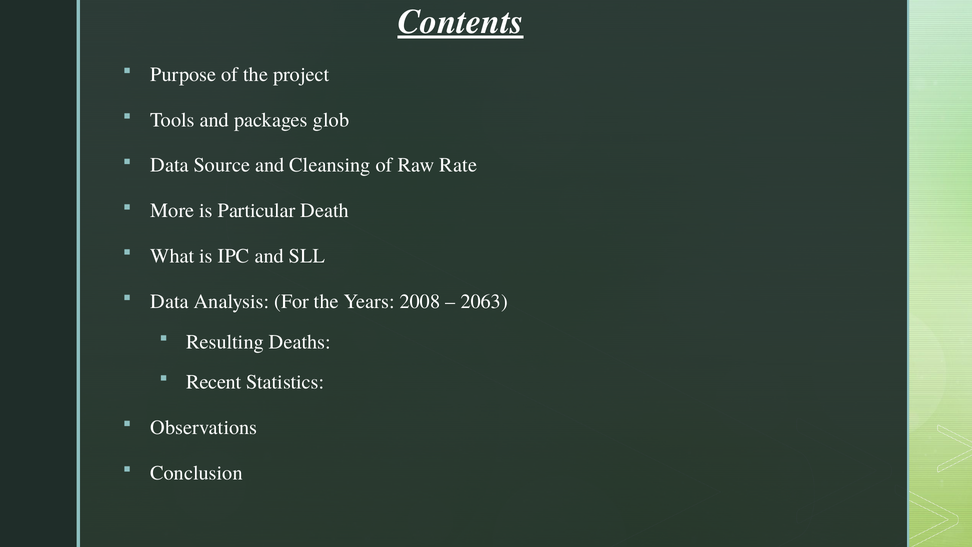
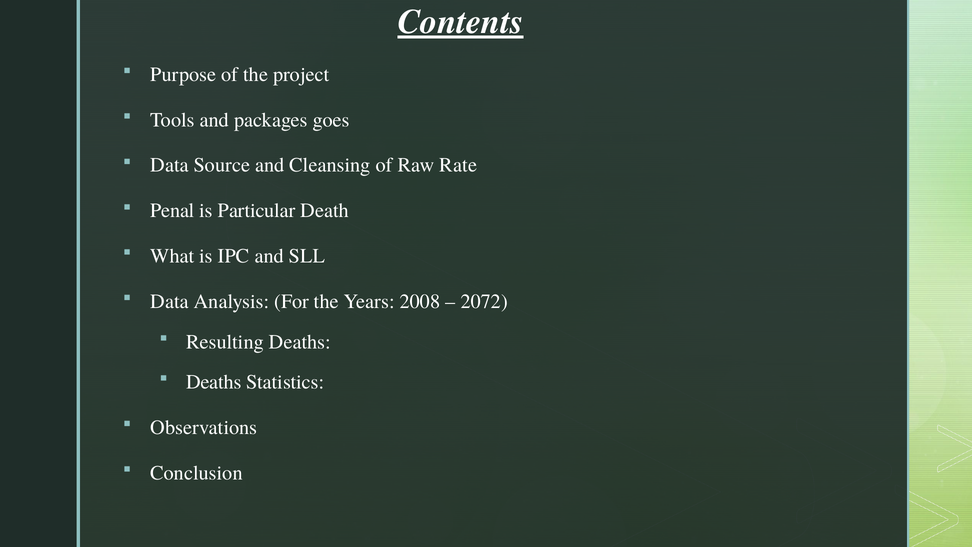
glob: glob -> goes (331, 120)
More: More -> Penal (172, 211)
2063: 2063 -> 2072 (484, 301)
Recent: Recent -> Deaths (214, 382)
